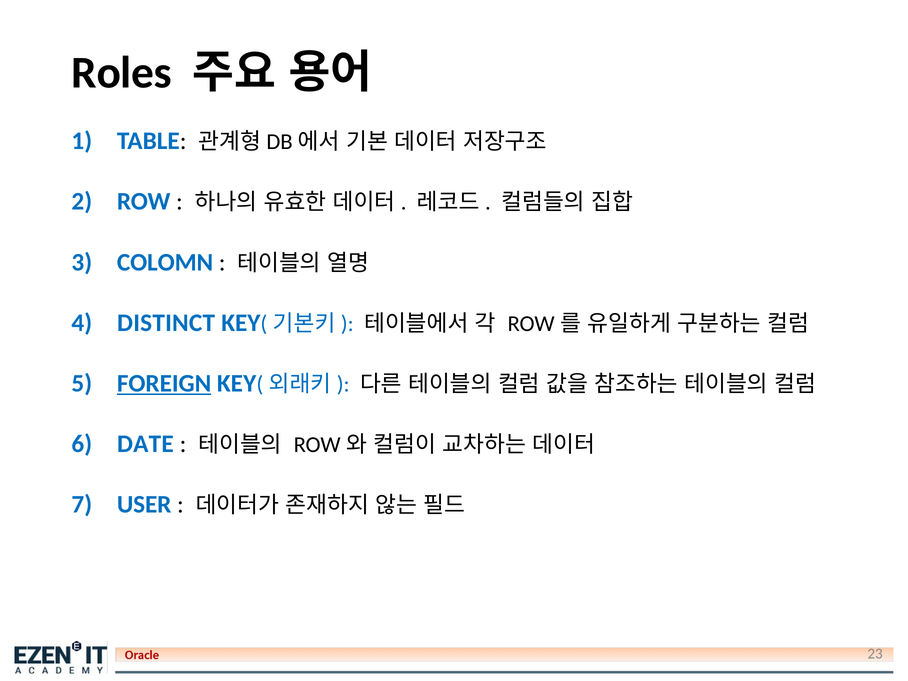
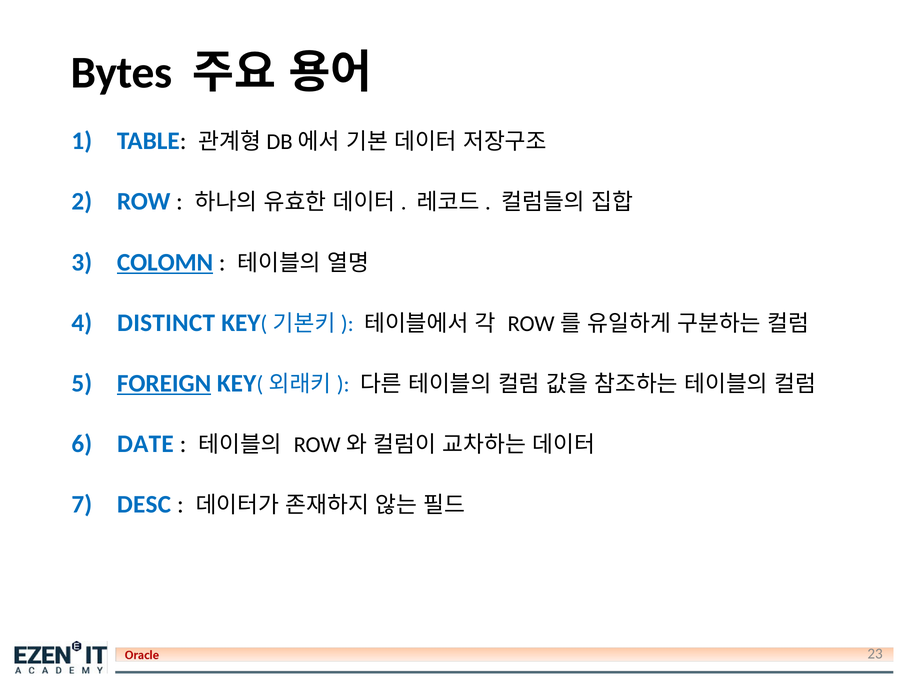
Roles: Roles -> Bytes (122, 73)
COLOMN underline: none -> present (165, 262)
USER: USER -> DESC (144, 505)
